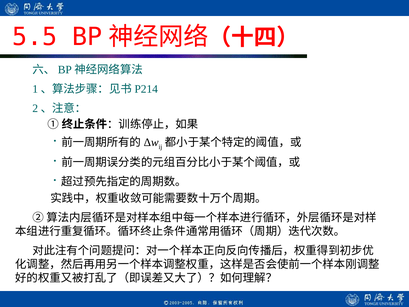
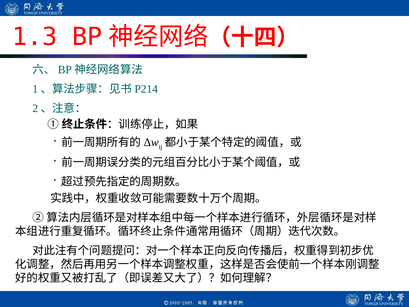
5.5: 5.5 -> 1.3 (35, 37)
